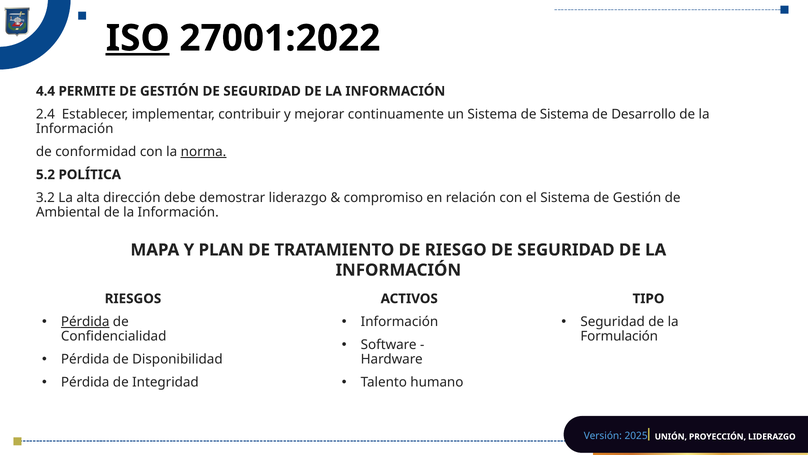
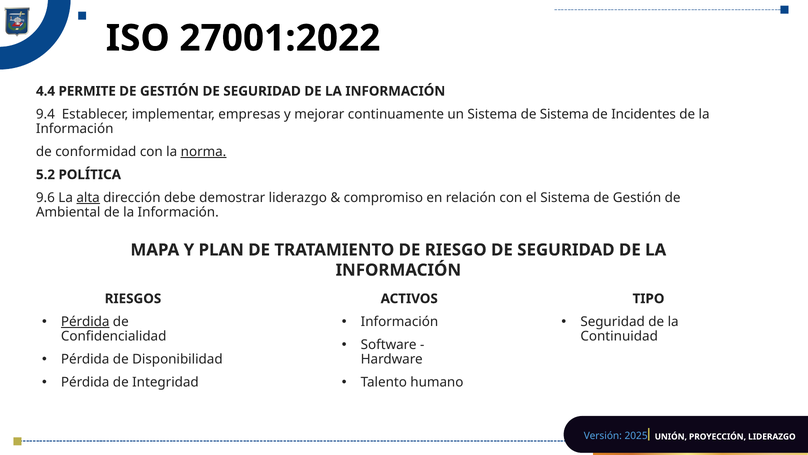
ISO underline: present -> none (138, 38)
2.4: 2.4 -> 9.4 (45, 114)
contribuir: contribuir -> empresas (249, 114)
Desarrollo: Desarrollo -> Incidentes (644, 114)
3.2: 3.2 -> 9.6 (45, 197)
alta underline: none -> present (88, 197)
Formulación: Formulación -> Continuidad (619, 336)
